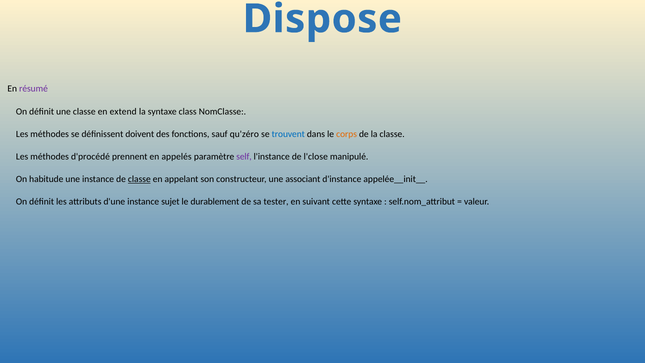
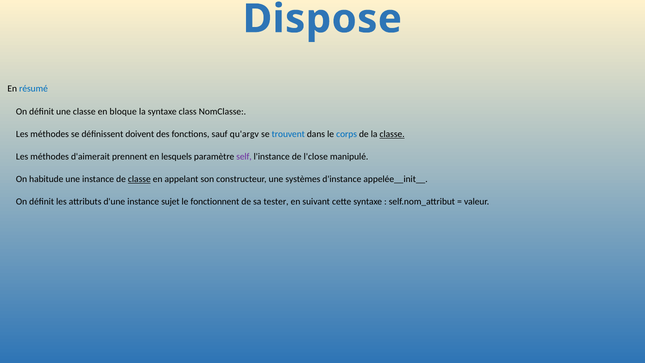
résumé colour: purple -> blue (33, 89)
extend: extend -> bloque (123, 111)
qu'zéro: qu'zéro -> qu'argv (244, 134)
corps colour: orange -> blue (347, 134)
classe underline: none -> present (392, 134)
d'procédé: d'procédé -> d'aimerait (90, 157)
appelés: appelés -> lesquels (177, 157)
associant: associant -> systèmes (303, 179)
durablement: durablement -> fonctionnent (215, 202)
